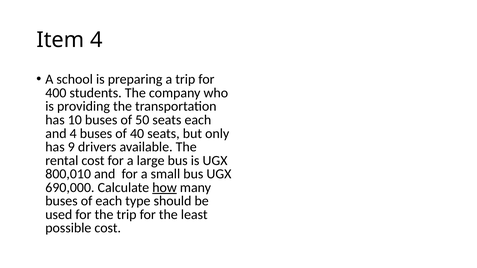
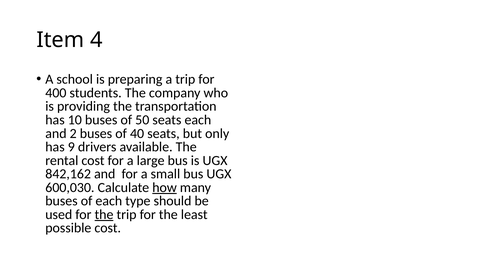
and 4: 4 -> 2 (73, 134)
800,010: 800,010 -> 842,162 (68, 174)
690,000: 690,000 -> 600,030 (70, 188)
the underline: none -> present (104, 215)
